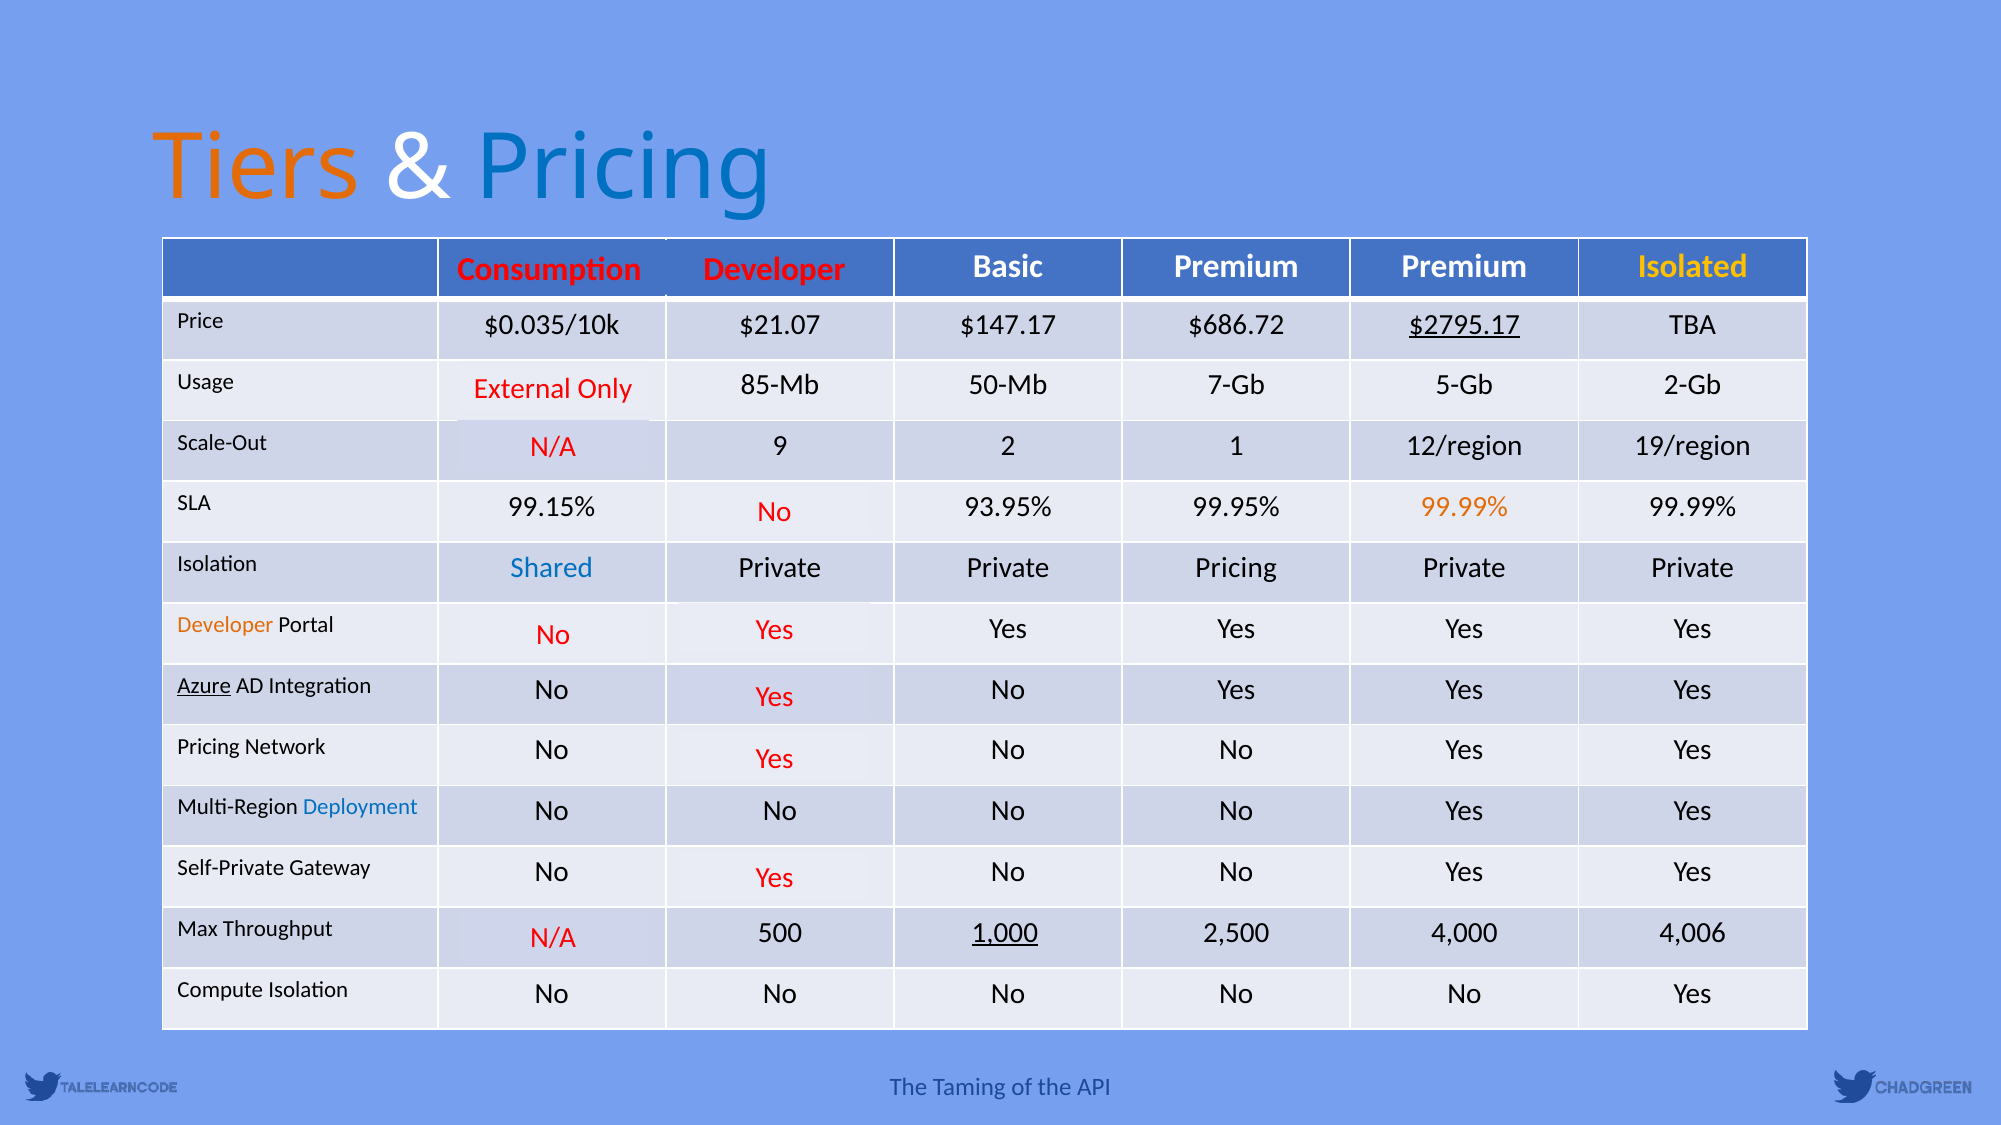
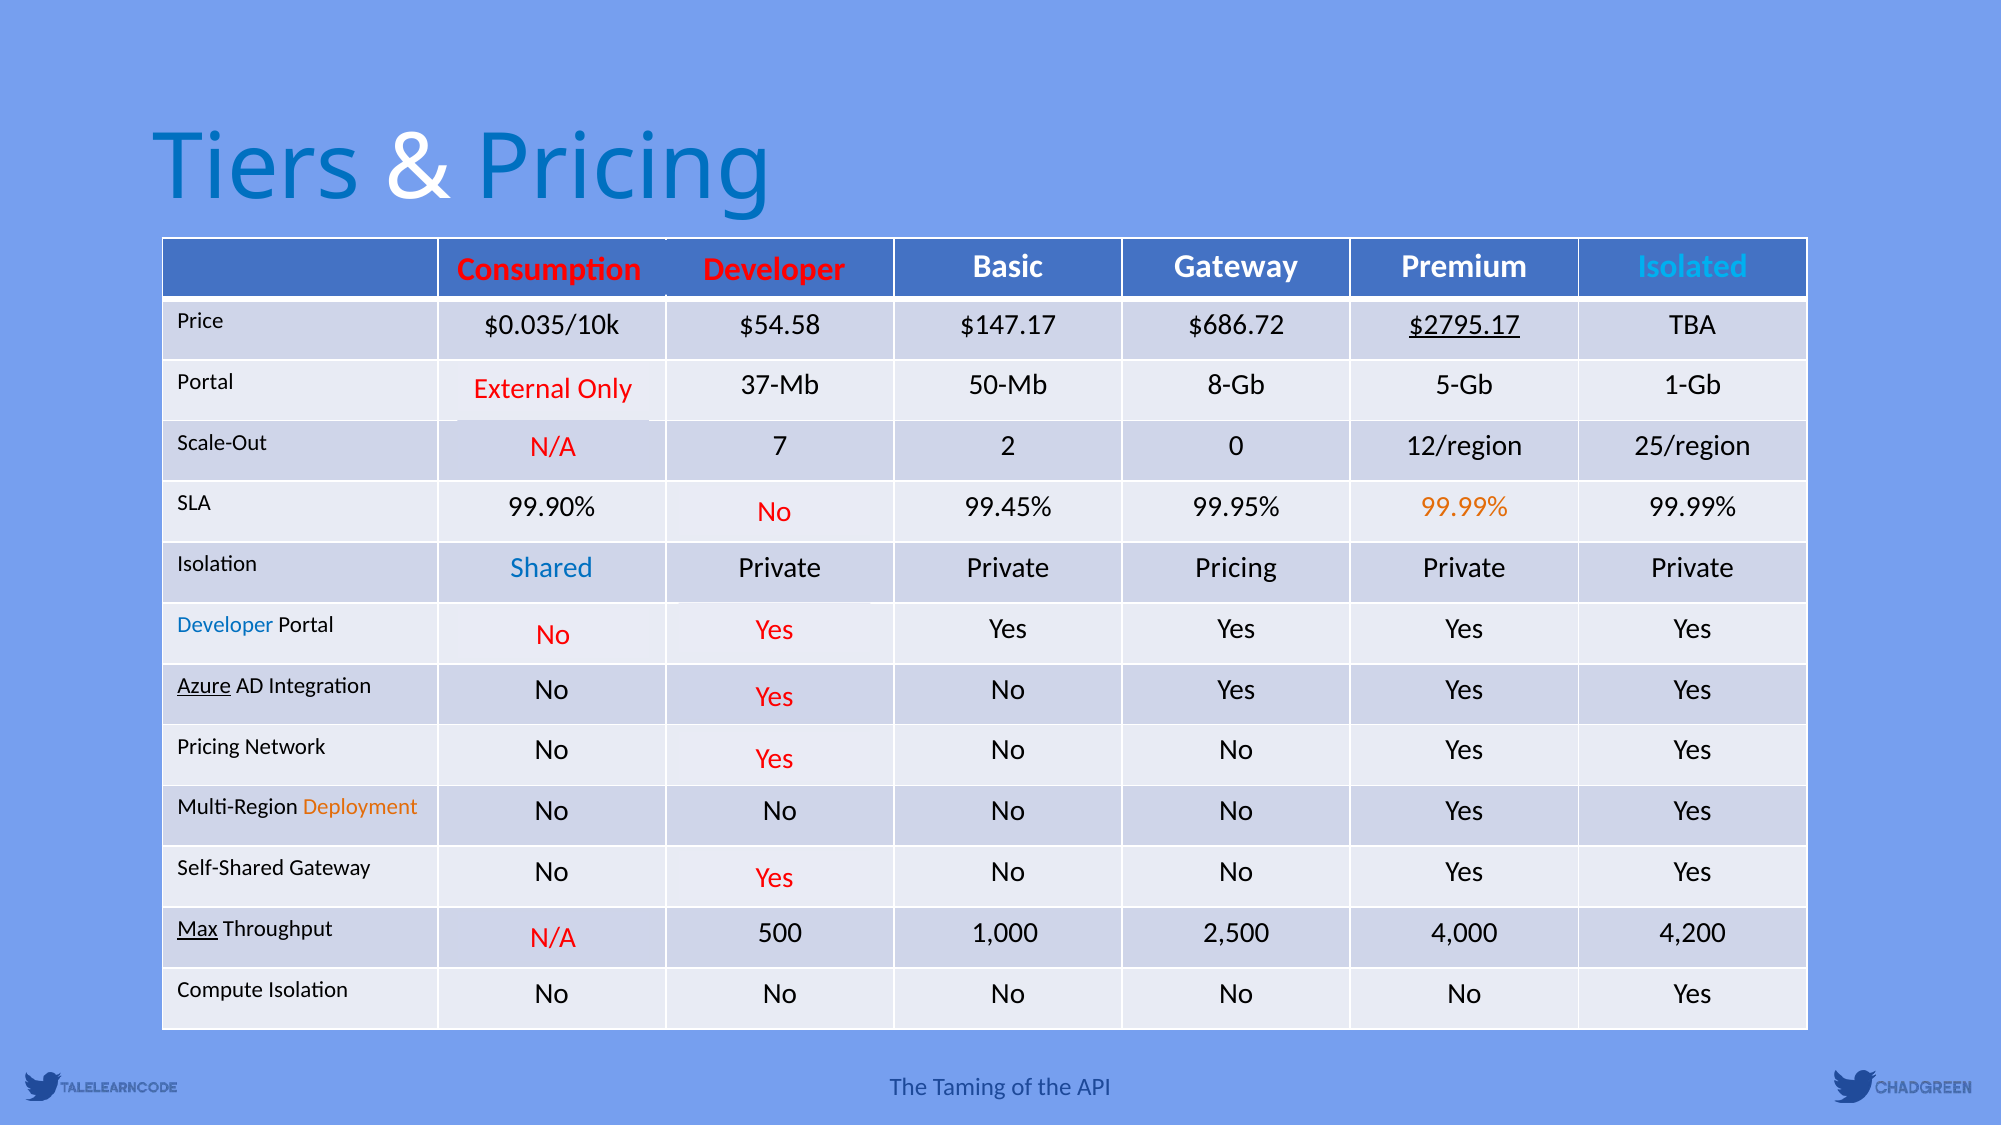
Tiers colour: orange -> blue (257, 168)
Basic Premium: Premium -> Gateway (1236, 266)
Isolated colour: yellow -> light blue (1693, 266)
$21.07: $21.07 -> $54.58 (780, 325)
Usage: Usage -> Portal (206, 382)
85-Mb: 85-Mb -> 37-Mb (780, 385)
7-Gb: 7-Gb -> 8-Gb (1236, 385)
2-Gb: 2-Gb -> 1-Gb (1693, 385)
9: 9 -> 7 (780, 446)
1: 1 -> 0 (1236, 446)
19/region: 19/region -> 25/region (1693, 446)
99.15%: 99.15% -> 99.90% (552, 507)
93.95%: 93.95% -> 99.45% (1008, 507)
Developer colour: orange -> blue (225, 625)
Deployment colour: blue -> orange (360, 808)
Self-Private: Self-Private -> Self-Shared (231, 869)
Max underline: none -> present (198, 930)
1,000 underline: present -> none (1005, 933)
4,006: 4,006 -> 4,200 (1693, 933)
